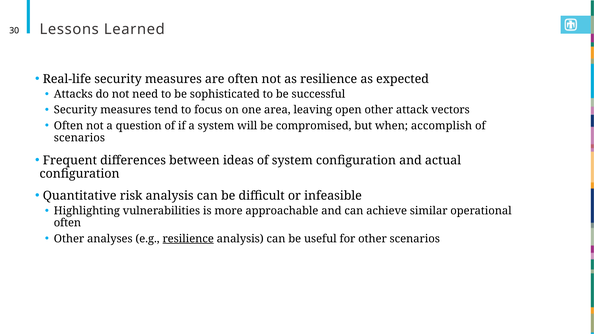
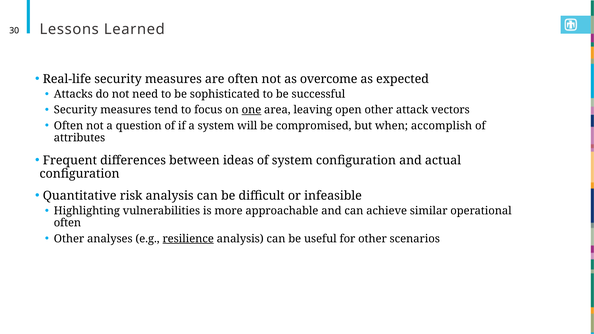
as resilience: resilience -> overcome (329, 79)
one underline: none -> present (251, 110)
scenarios: scenarios -> attributes (80, 138)
